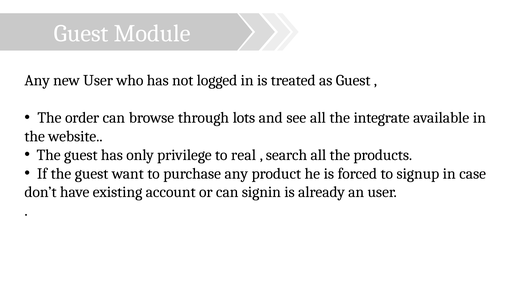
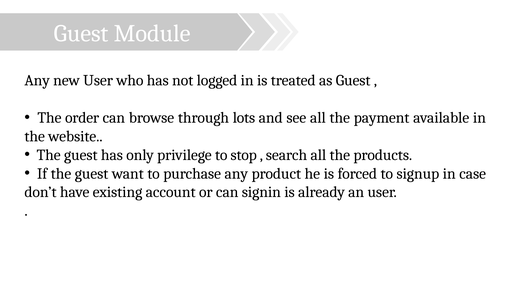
integrate: integrate -> payment (382, 118)
real: real -> stop (244, 155)
